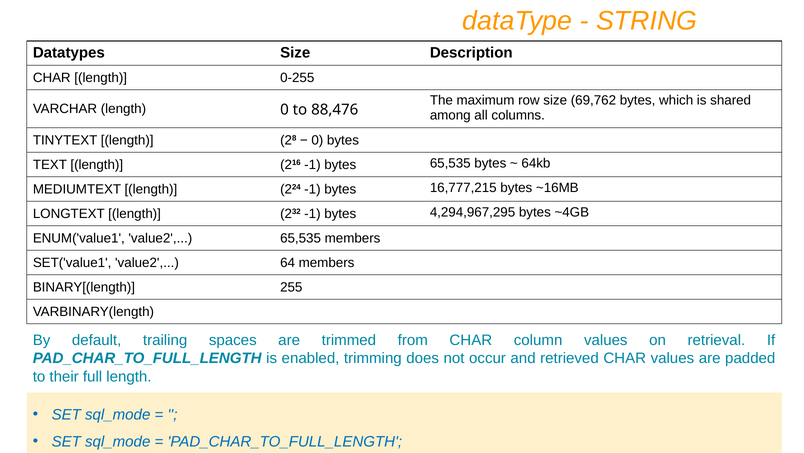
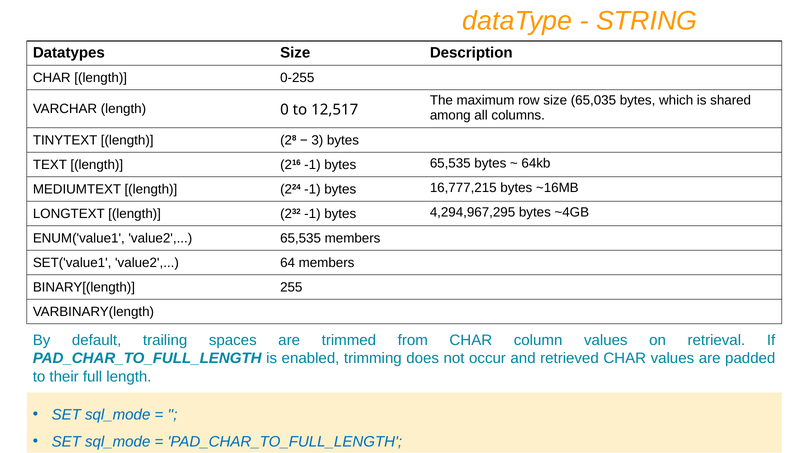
69,762: 69,762 -> 65,035 (593, 100)
88,476: 88,476 -> 12,517 (335, 109)
0: 0 -> 3 (317, 140)
